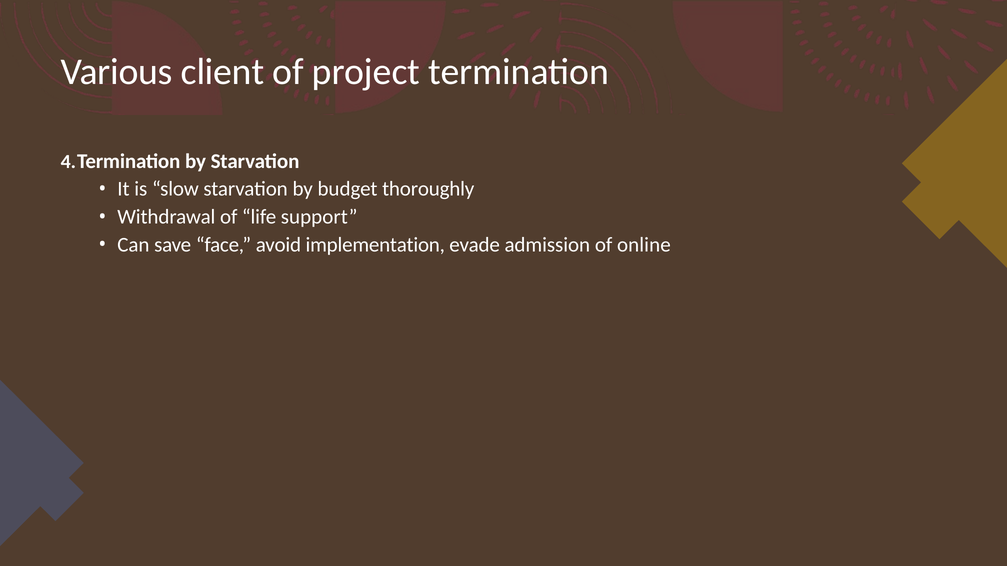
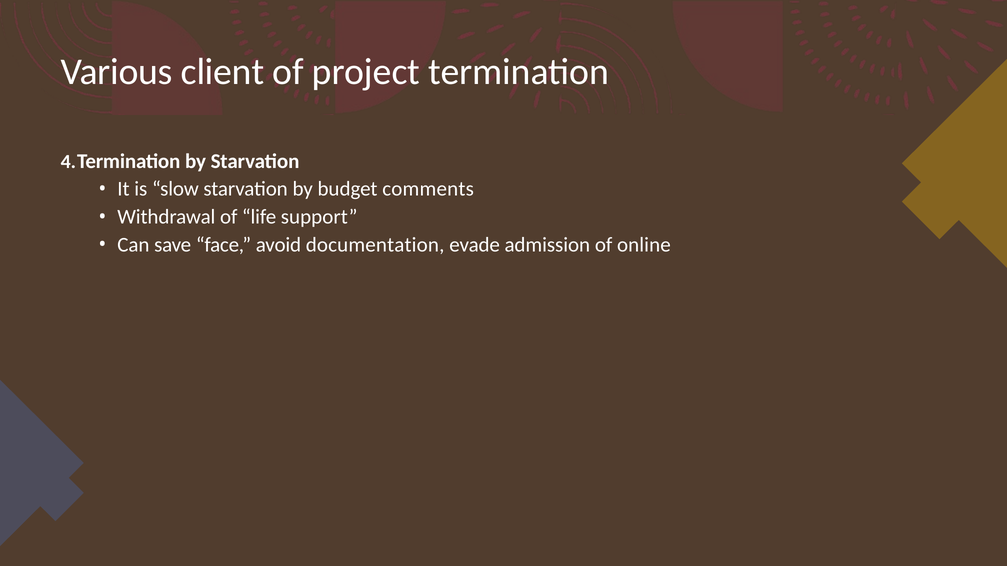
thoroughly: thoroughly -> comments (428, 189)
implementation: implementation -> documentation (375, 245)
